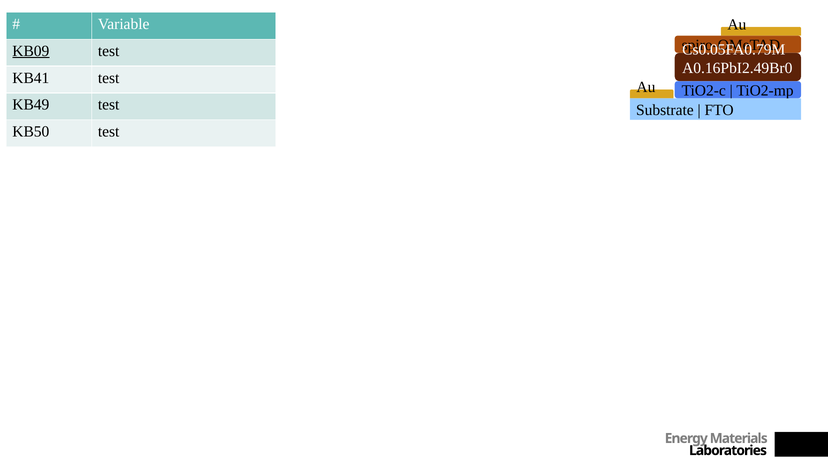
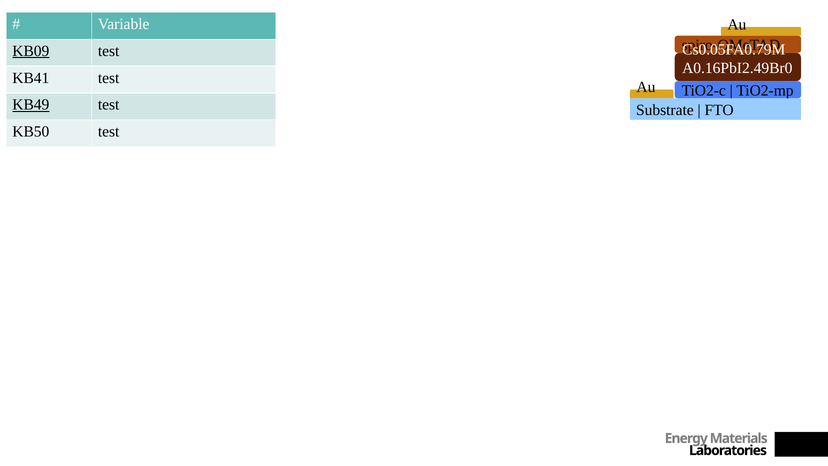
KB49 underline: none -> present (31, 105)
